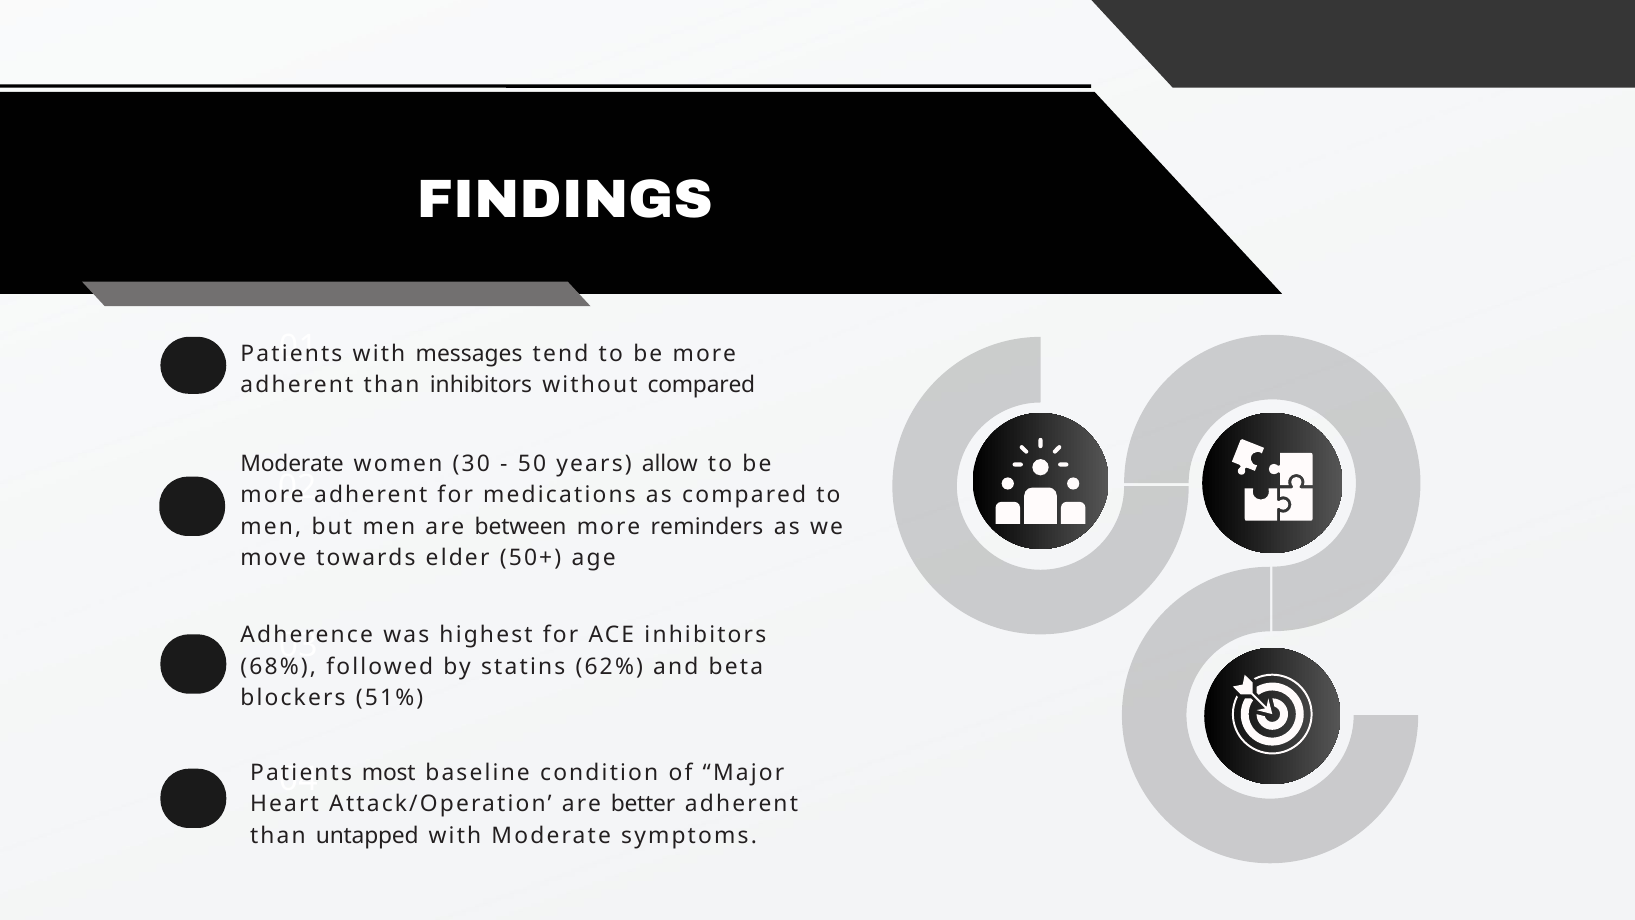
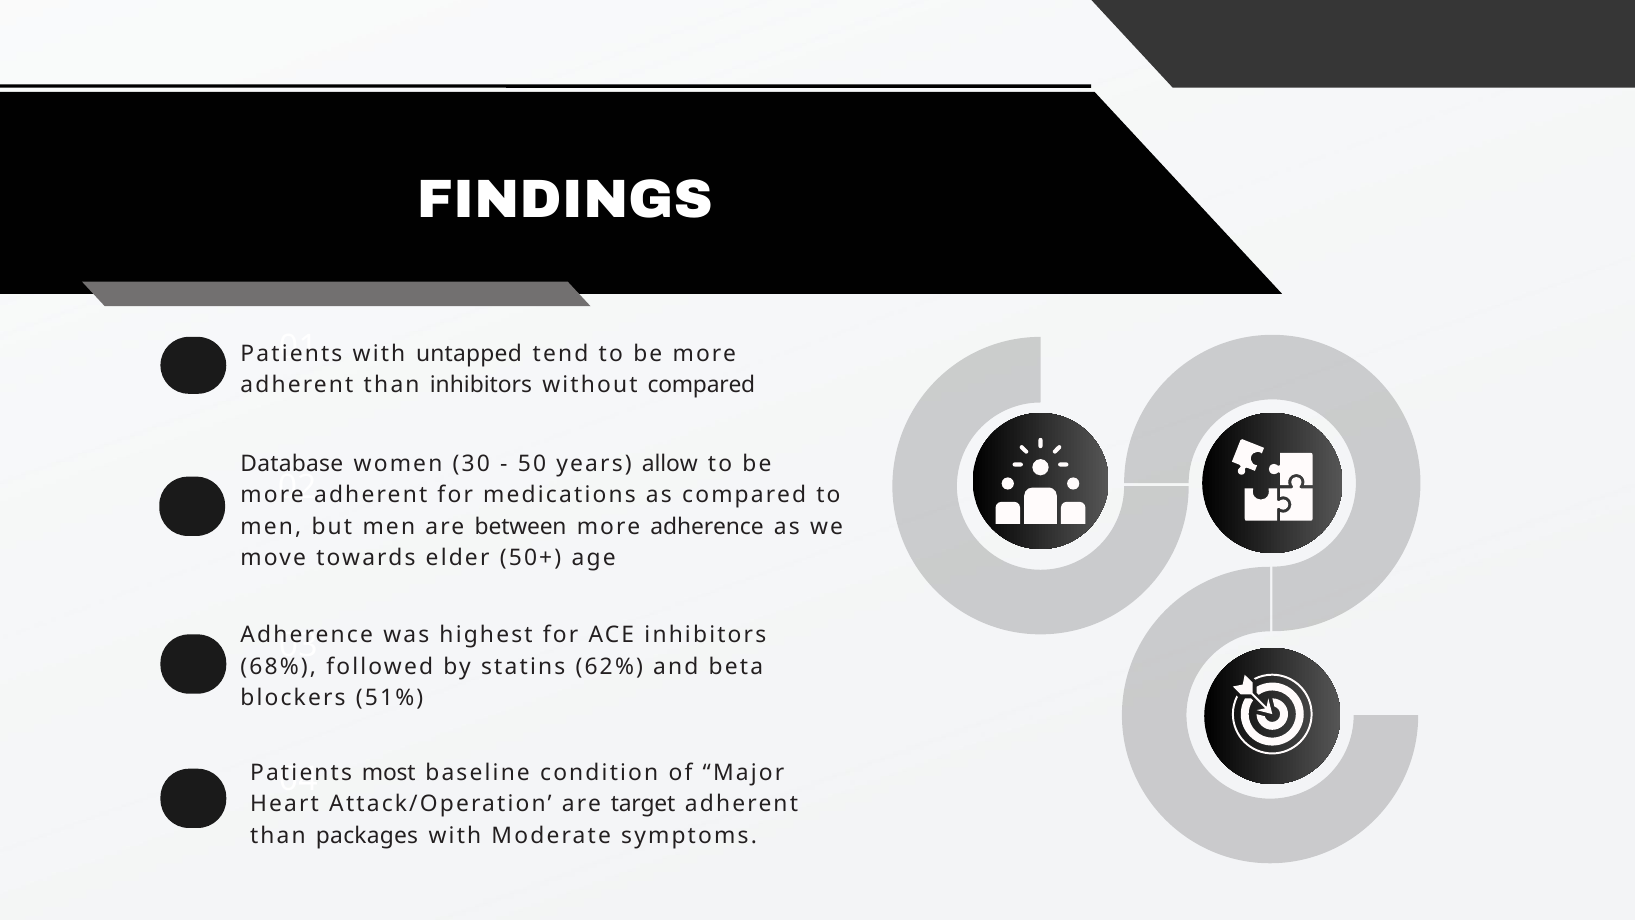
messages: messages -> untapped (469, 354)
Moderate: Moderate -> Database (292, 464)
more reminders: reminders -> adherence (707, 527)
better: better -> target (643, 804)
untapped: untapped -> packages (367, 835)
